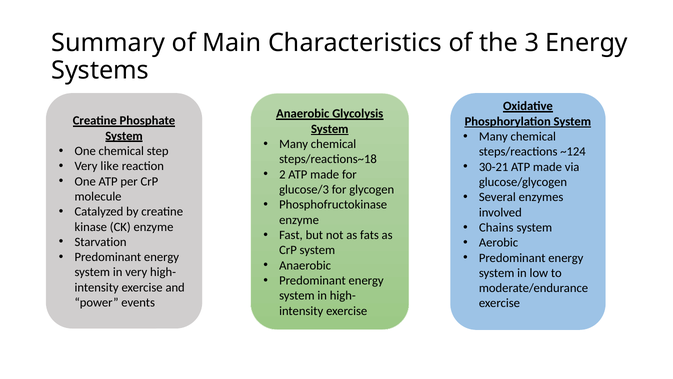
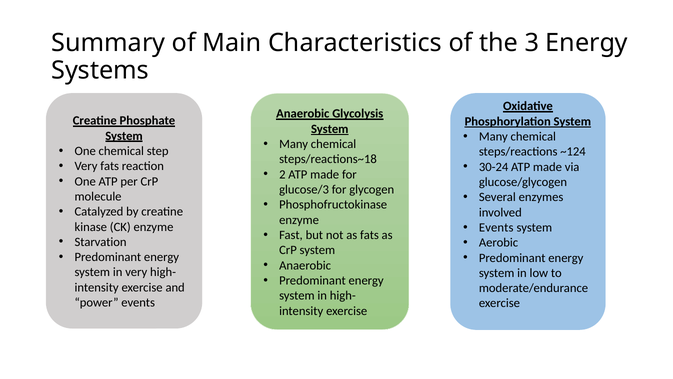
Very like: like -> fats (110, 166)
30-21: 30-21 -> 30-24 (494, 167)
Chains: Chains -> Events (496, 227)
